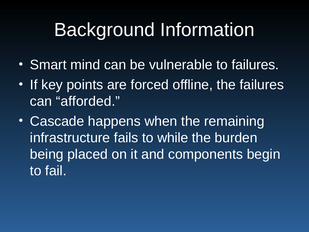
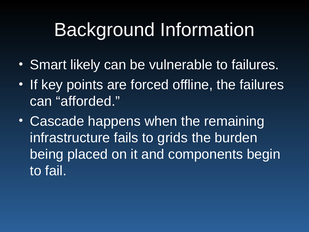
mind: mind -> likely (85, 65)
while: while -> grids (173, 138)
